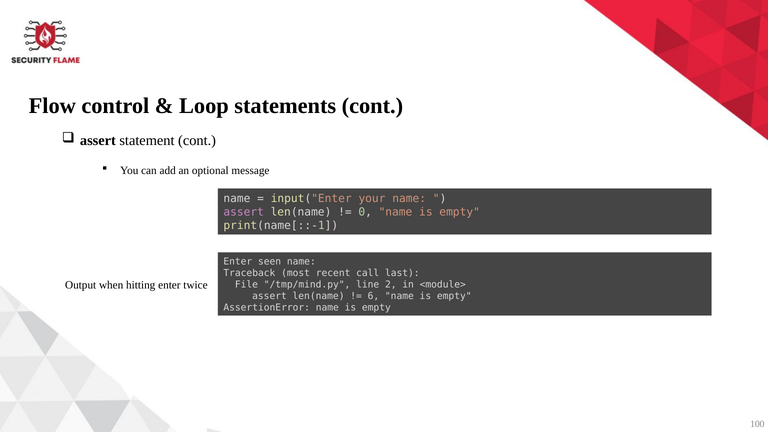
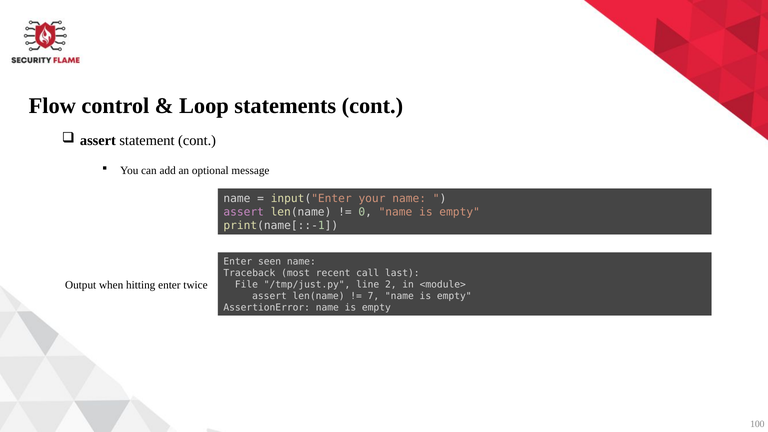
/tmp/mind.py: /tmp/mind.py -> /tmp/just.py (307, 285)
6: 6 -> 7 (373, 296)
